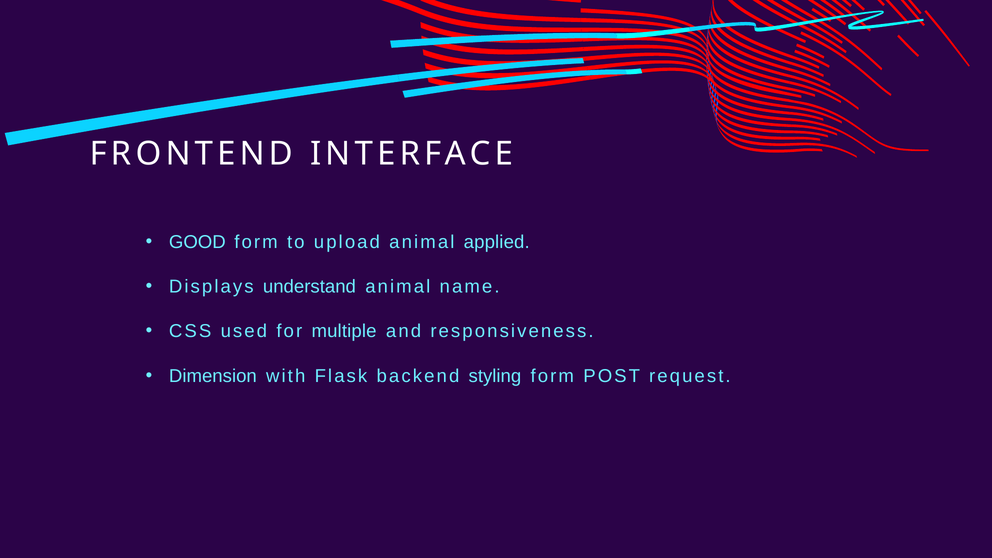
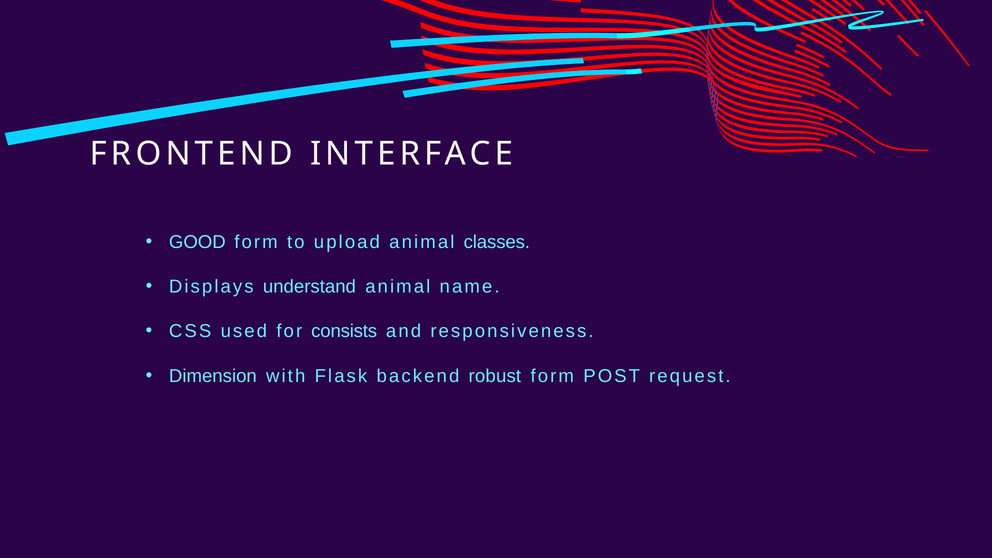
applied: applied -> classes (497, 242)
multiple: multiple -> consists (344, 331)
styling: styling -> robust (495, 376)
